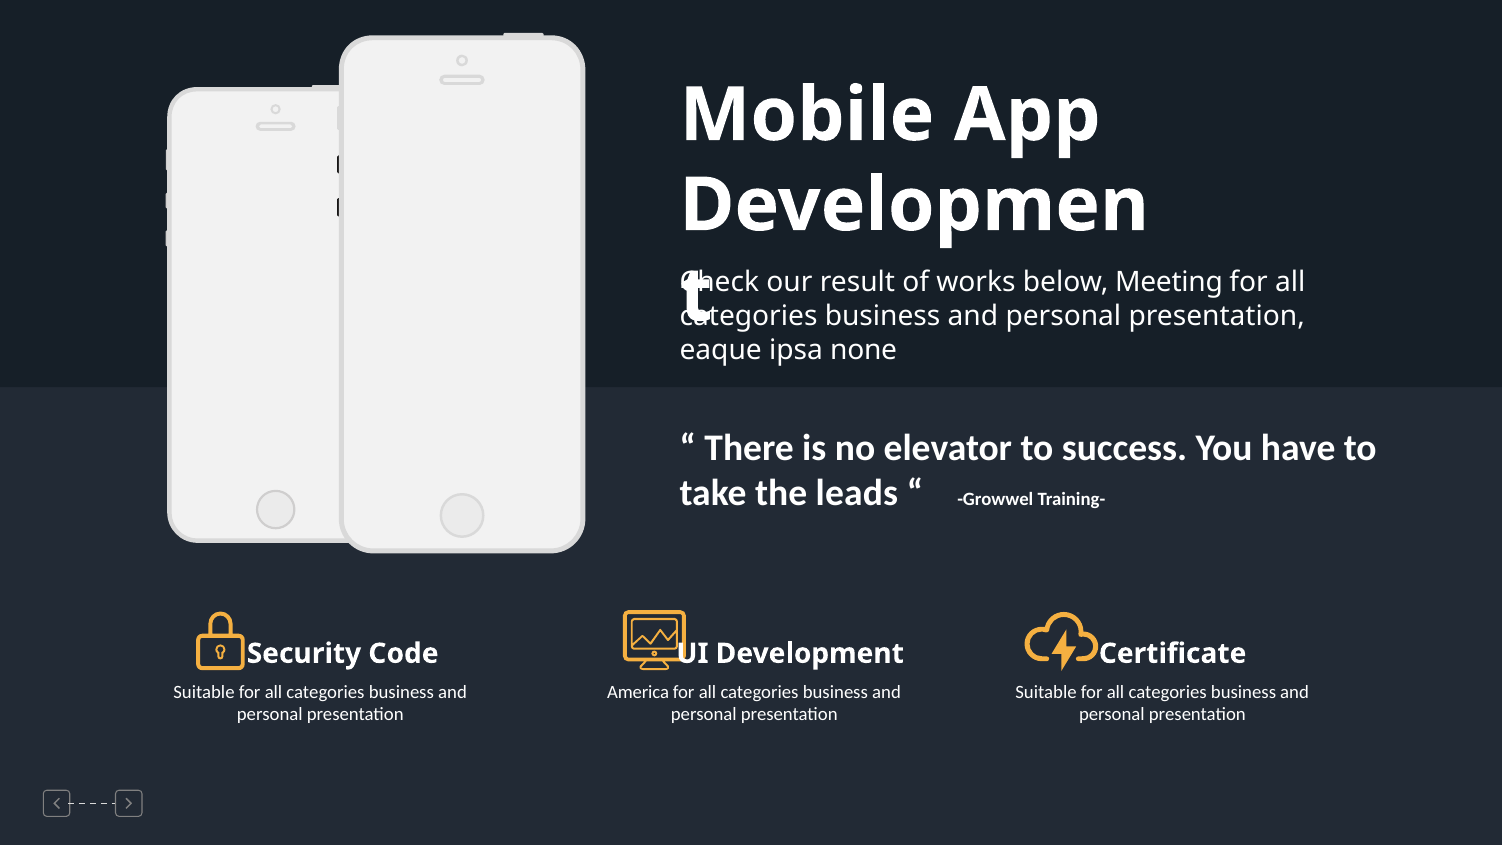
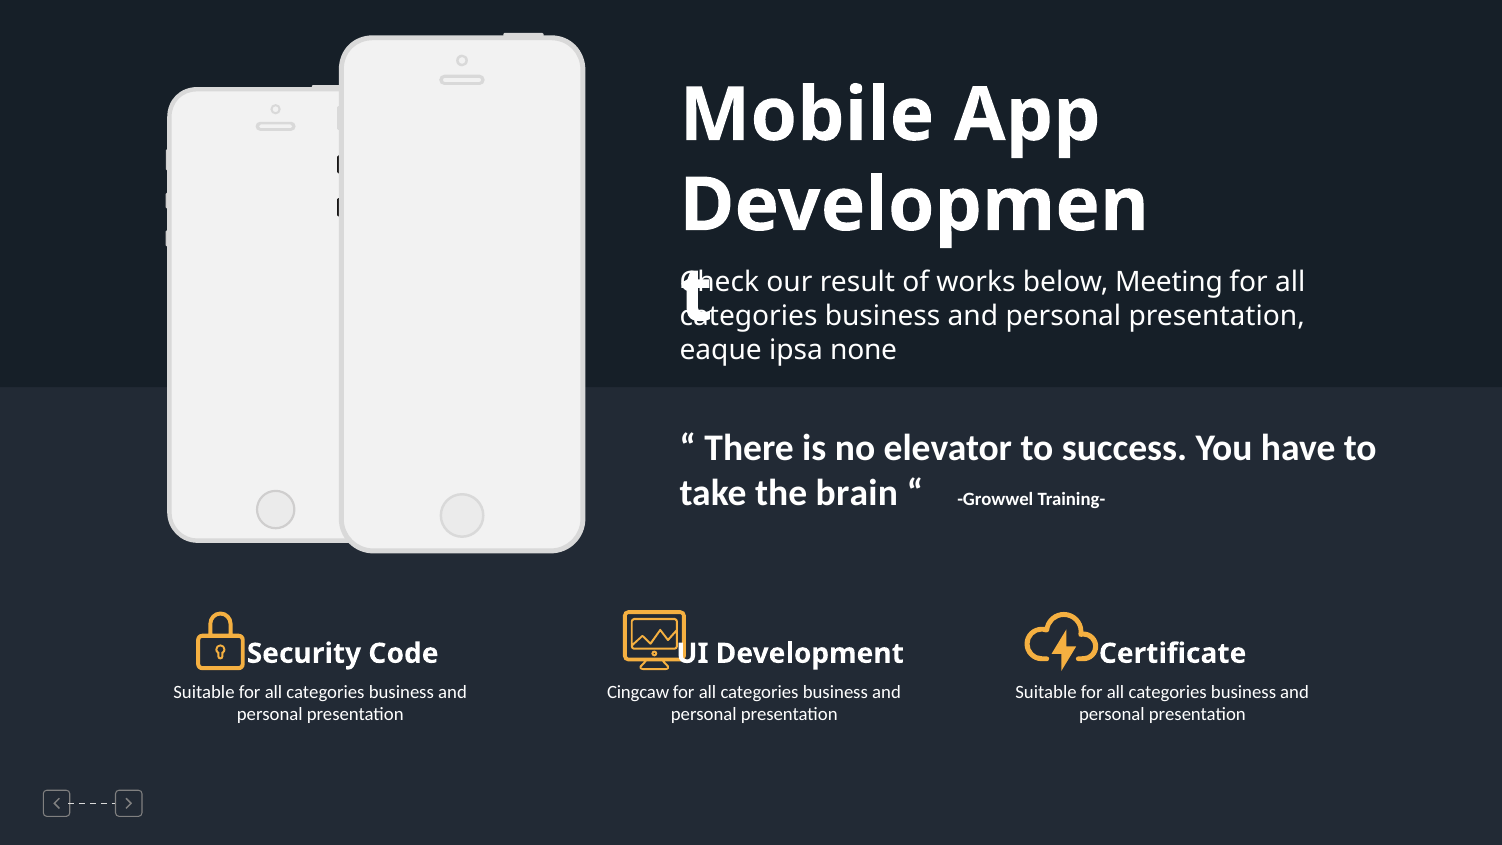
leads: leads -> brain (857, 493)
America: America -> Cingcaw (638, 692)
